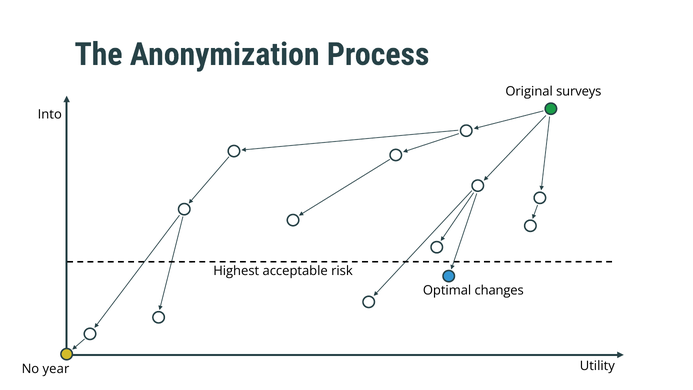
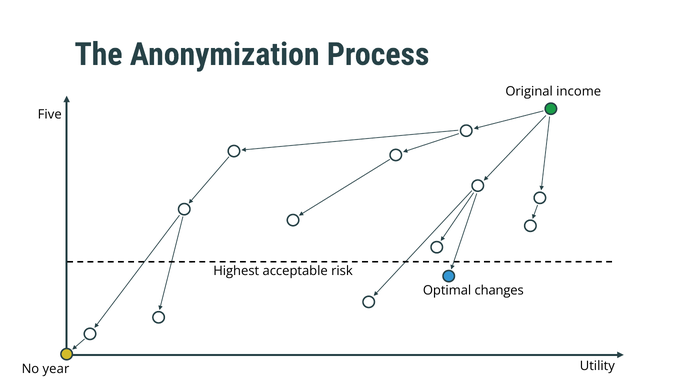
surveys: surveys -> income (579, 92)
Into: Into -> Five (50, 114)
